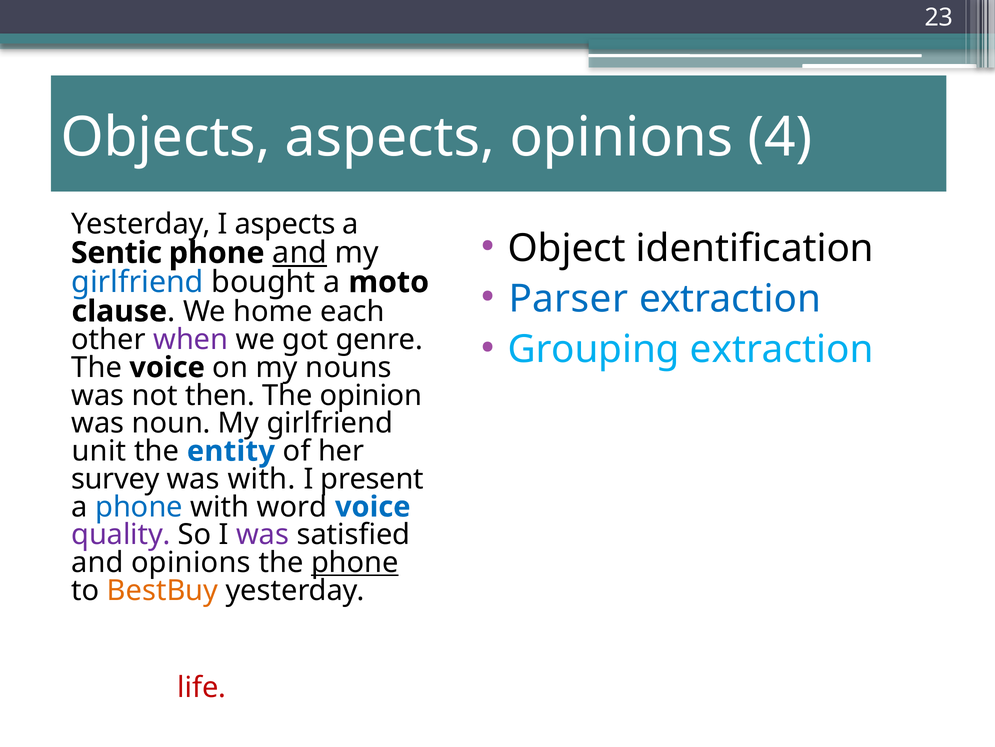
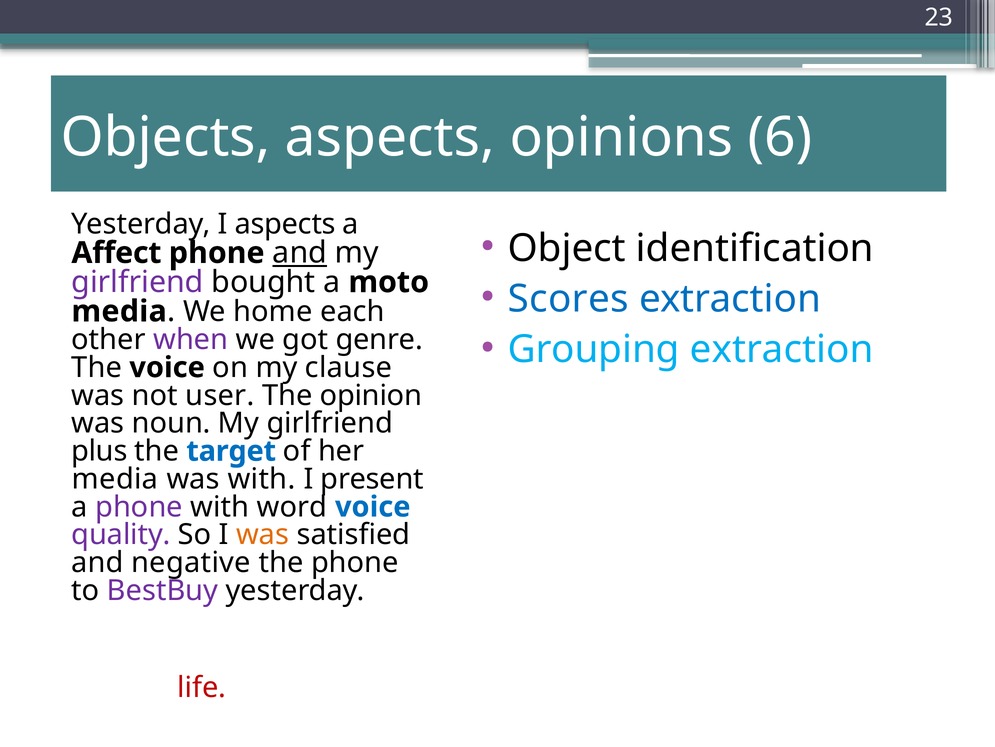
4: 4 -> 6 (780, 137)
Sentic: Sentic -> Affect (116, 253)
girlfriend colour: blue -> purple (138, 282)
Parser: Parser -> Scores (568, 299)
clause: clause -> media (119, 311)
nouns: nouns -> clause (349, 367)
then: then -> user (220, 395)
unit: unit -> plus (99, 451)
entity: entity -> target (231, 451)
survey: survey -> media (115, 479)
phone colour: blue -> purple (139, 506)
was colour: purple -> orange (263, 534)
and opinions: opinions -> negative (191, 562)
phone underline: present -> none (355, 562)
BestBuy colour: orange -> purple (163, 590)
